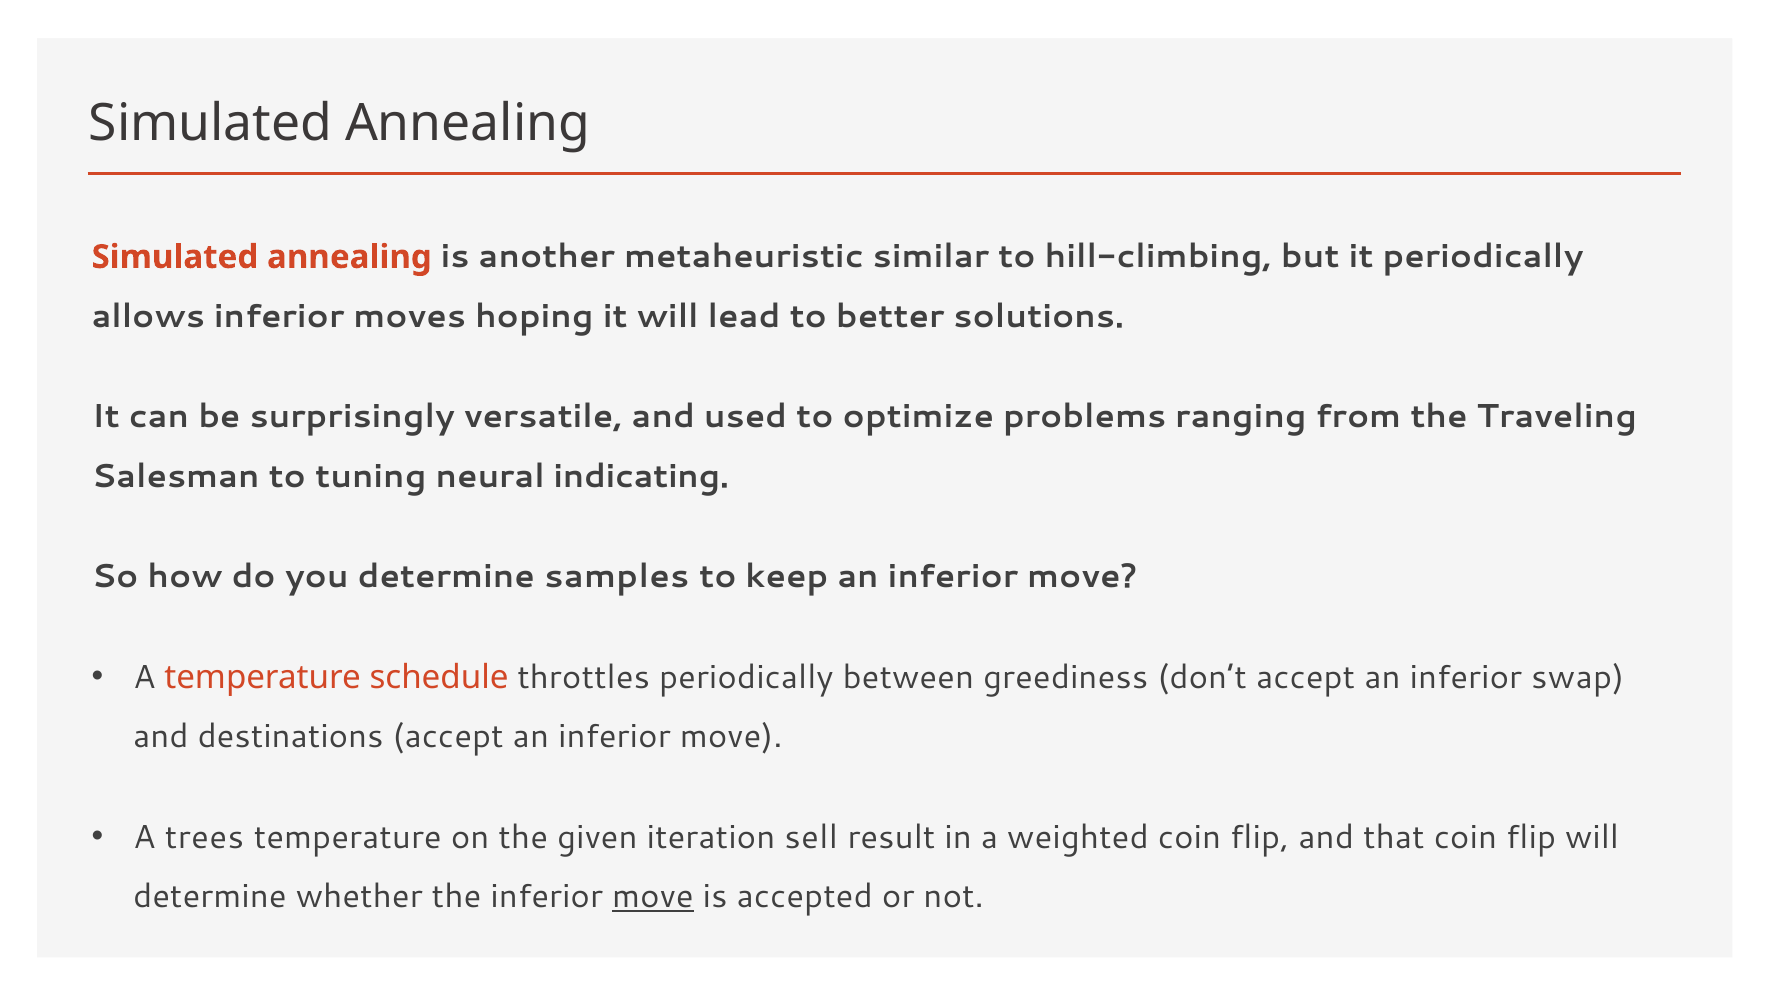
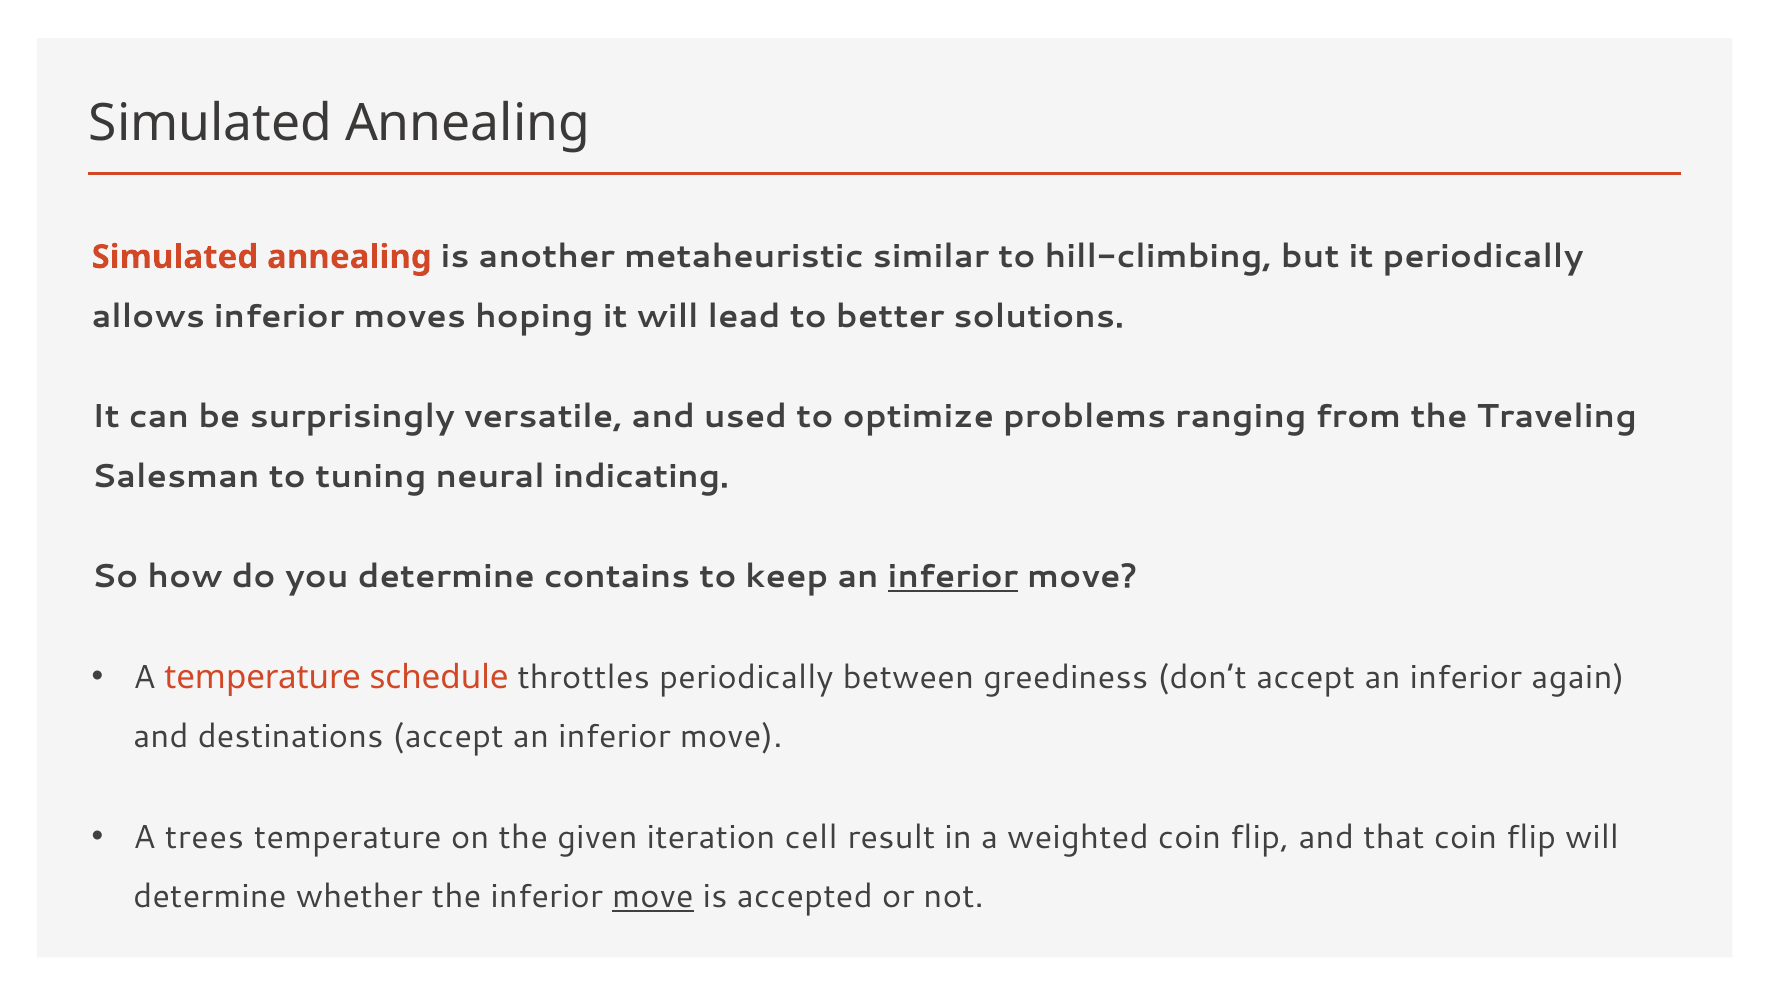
samples: samples -> contains (617, 577)
inferior underline: none -> present (953, 577)
swap: swap -> again (1578, 677)
sell: sell -> cell (811, 837)
